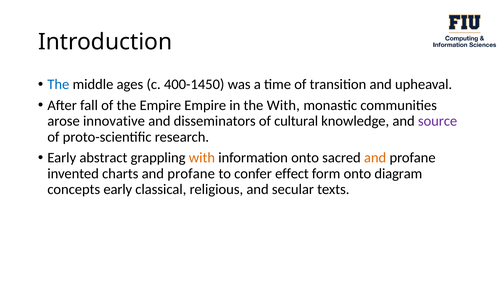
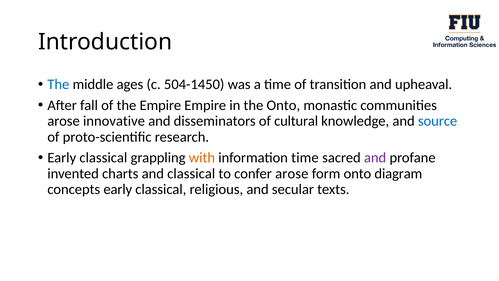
400-1450: 400-1450 -> 504-1450 (194, 84)
the With: With -> Onto (283, 105)
source colour: purple -> blue (438, 121)
abstract: abstract -> classical (103, 158)
information onto: onto -> time (305, 158)
and colour: orange -> purple (375, 158)
charts and profane: profane -> classical (191, 173)
confer effect: effect -> arose (292, 173)
